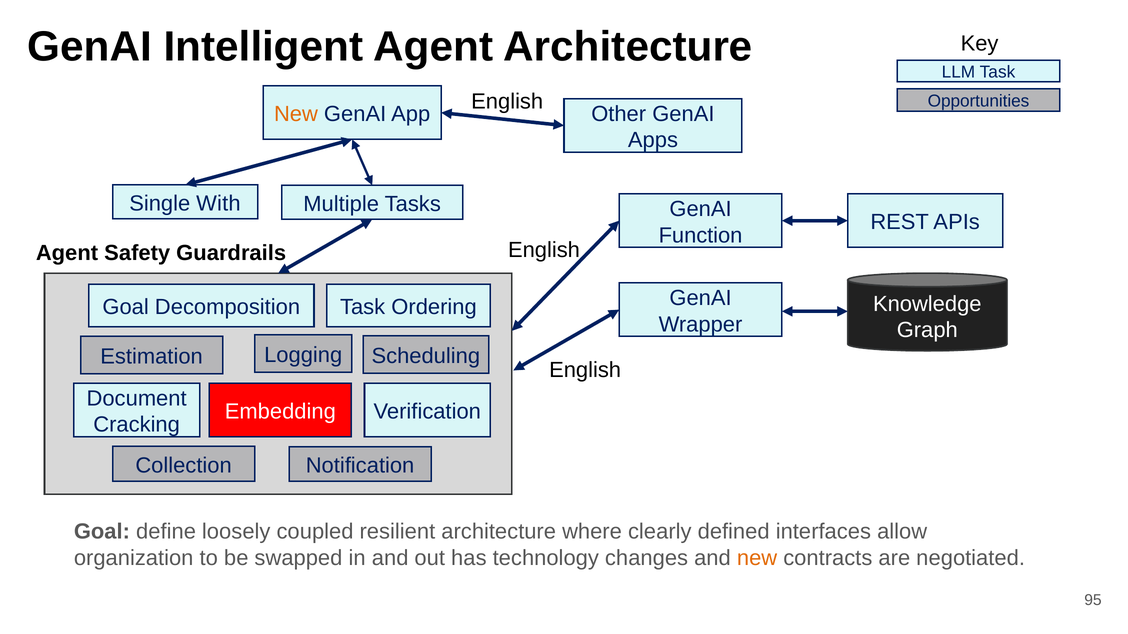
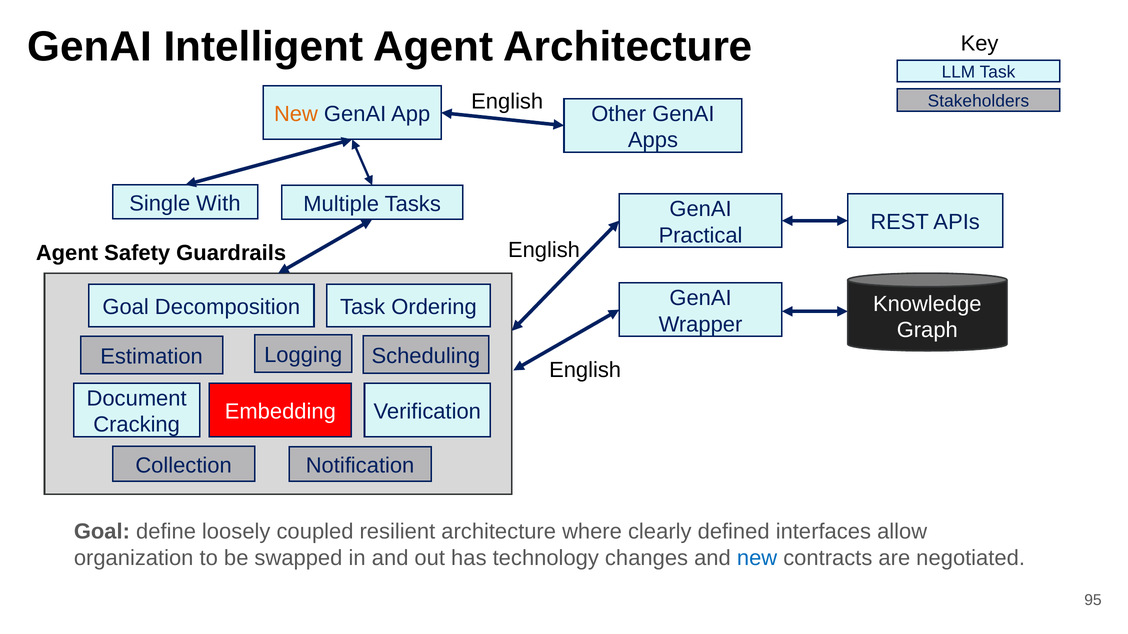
Opportunities: Opportunities -> Stakeholders (978, 101)
Function: Function -> Practical (701, 236)
new colour: orange -> blue (757, 558)
